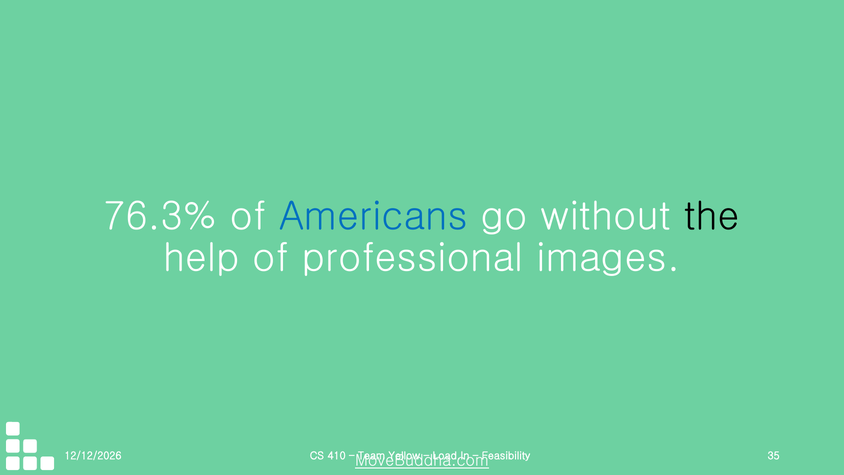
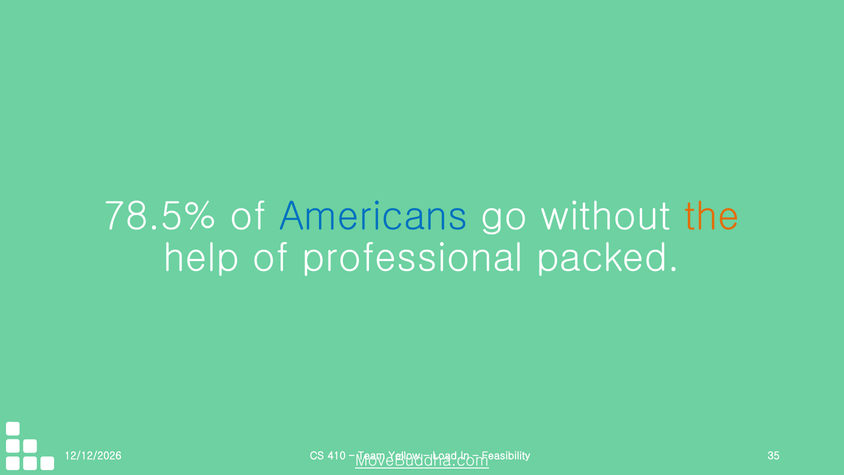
76.3%: 76.3% -> 78.5% (160, 216)
the colour: black -> orange (712, 216)
images: images -> packed (608, 258)
